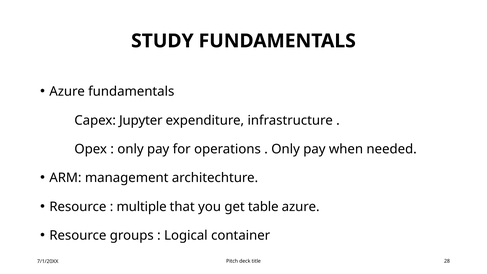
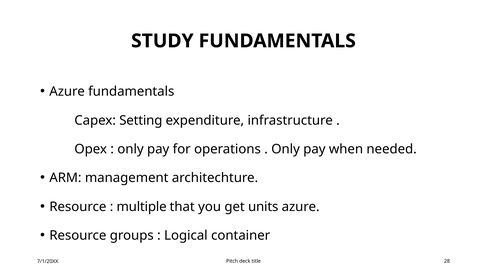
Jupyter: Jupyter -> Setting (141, 120)
table: table -> units (263, 207)
